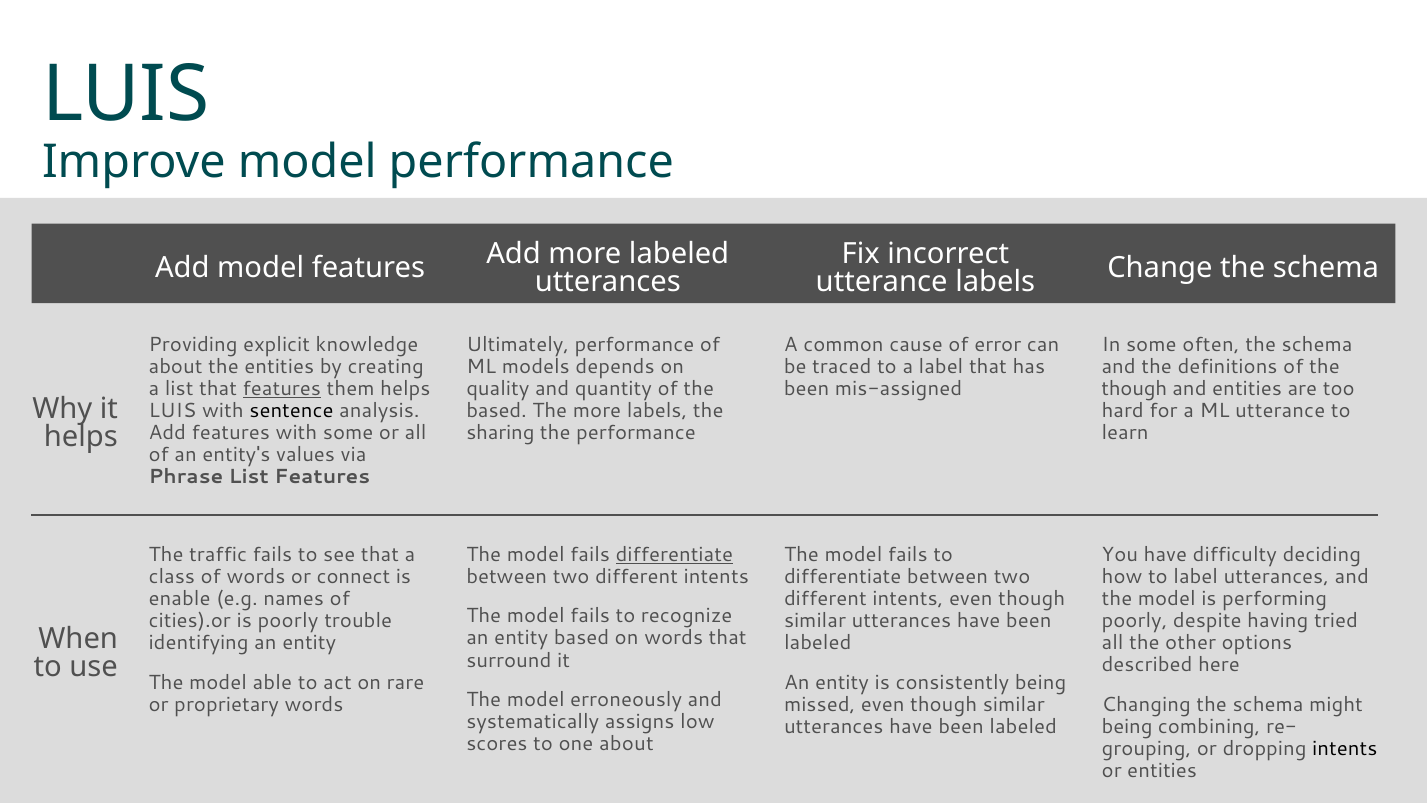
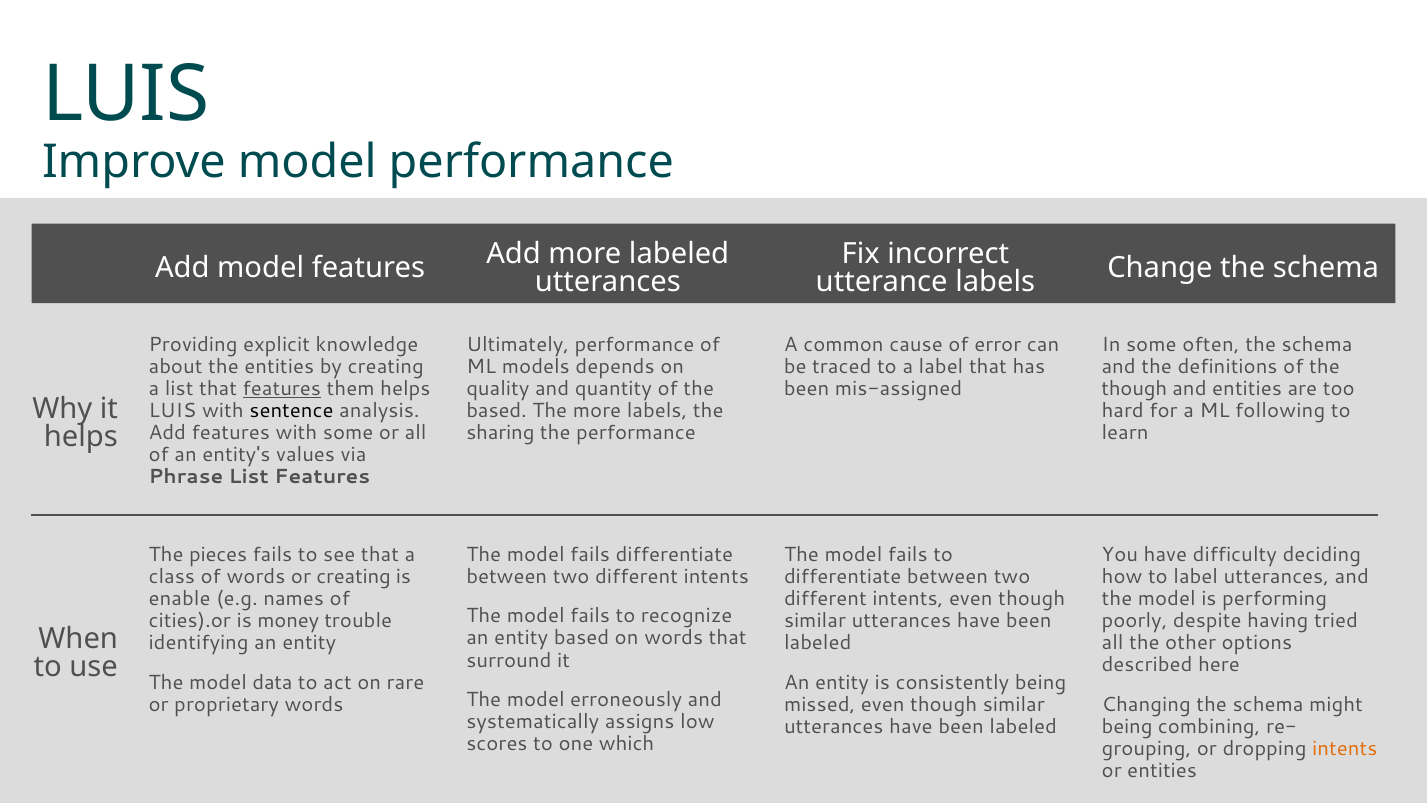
ML utterance: utterance -> following (1280, 411)
traffic: traffic -> pieces (218, 554)
differentiate underline: present -> none (674, 554)
or connect: connect -> creating (354, 576)
is poorly: poorly -> money (288, 620)
able: able -> data (273, 682)
one about: about -> which (627, 744)
intents colour: black -> orange (1345, 748)
